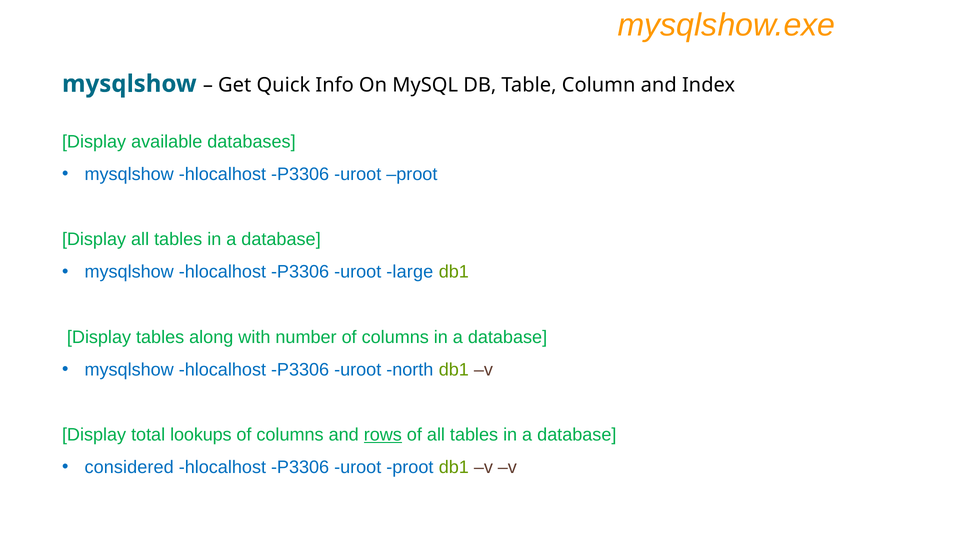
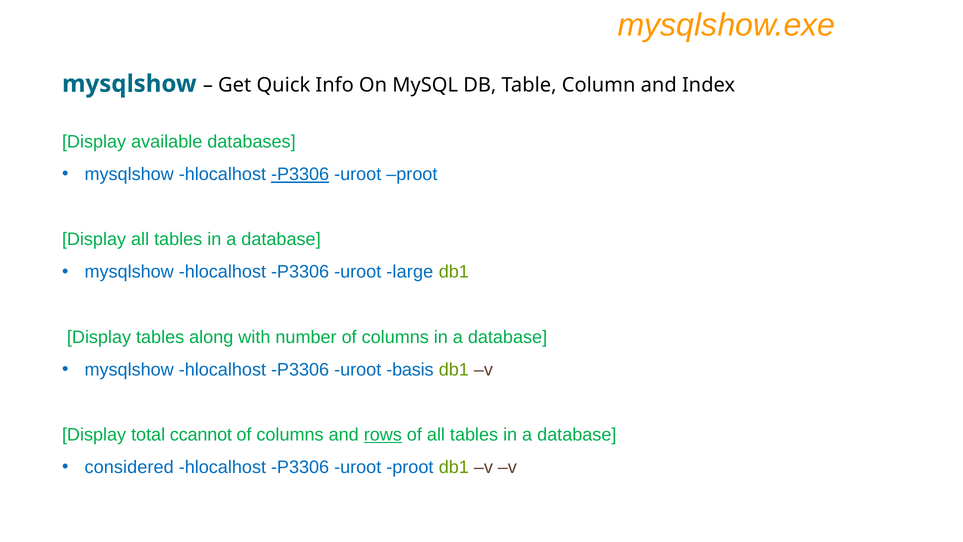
P3306 underline: none -> present (300, 174)
north: north -> basis (410, 369)
lookups: lookups -> ccannot (201, 434)
